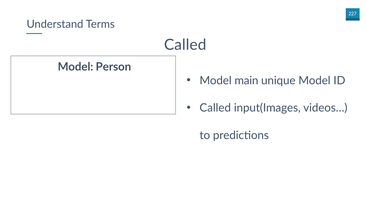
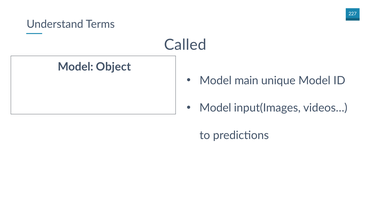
Person: Person -> Object (113, 67)
Called: Called -> Model (215, 108)
